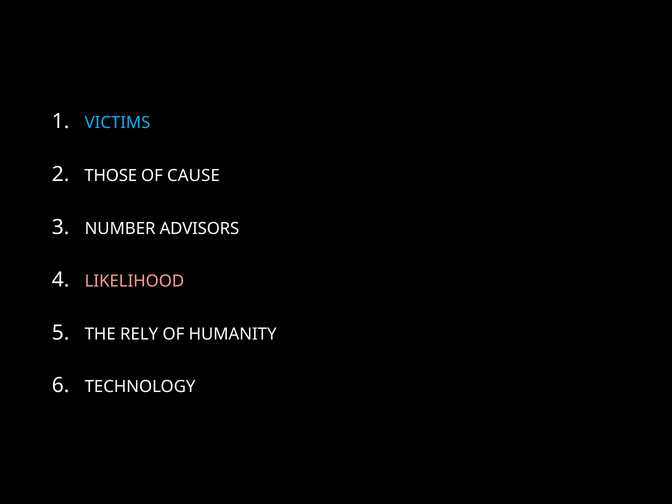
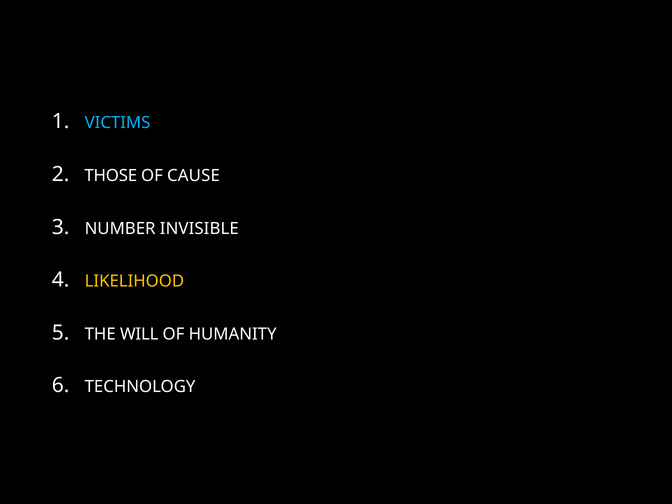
ADVISORS: ADVISORS -> INVISIBLE (199, 228)
LIKELIHOOD colour: pink -> yellow (134, 281)
RELY: RELY -> WILL (139, 334)
